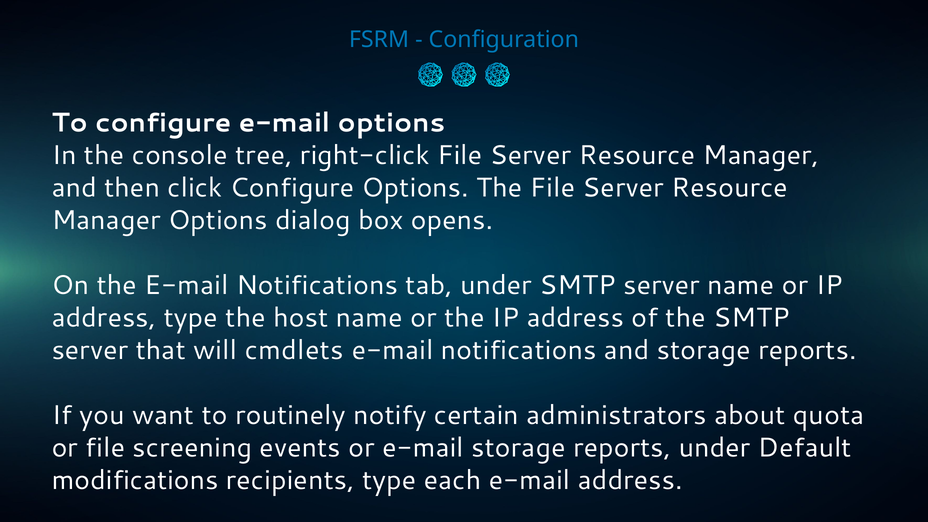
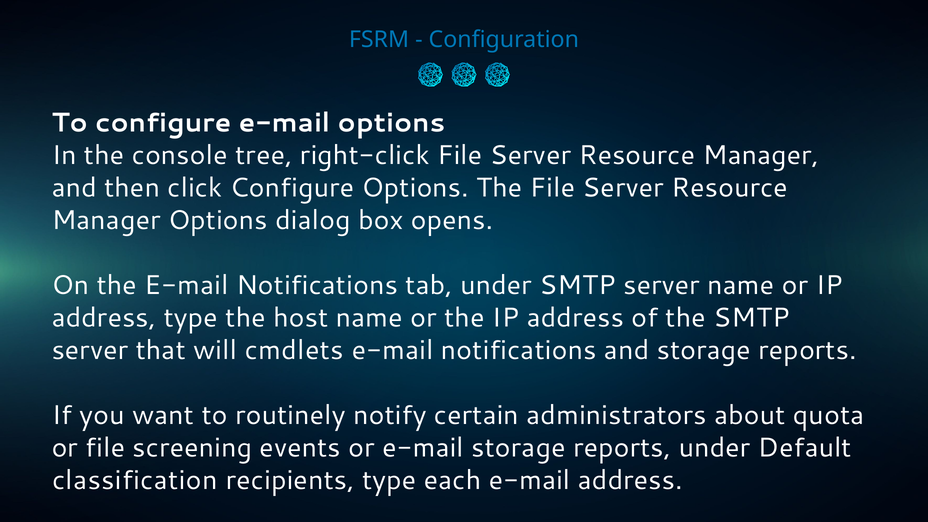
modifications: modifications -> classification (135, 480)
